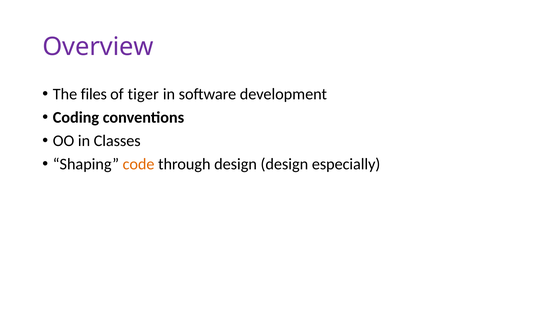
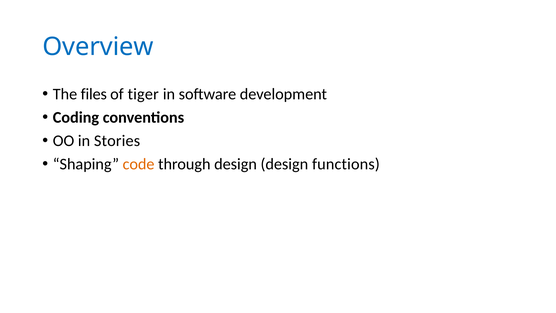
Overview colour: purple -> blue (98, 47)
Classes: Classes -> Stories (117, 141)
especially: especially -> functions (346, 164)
